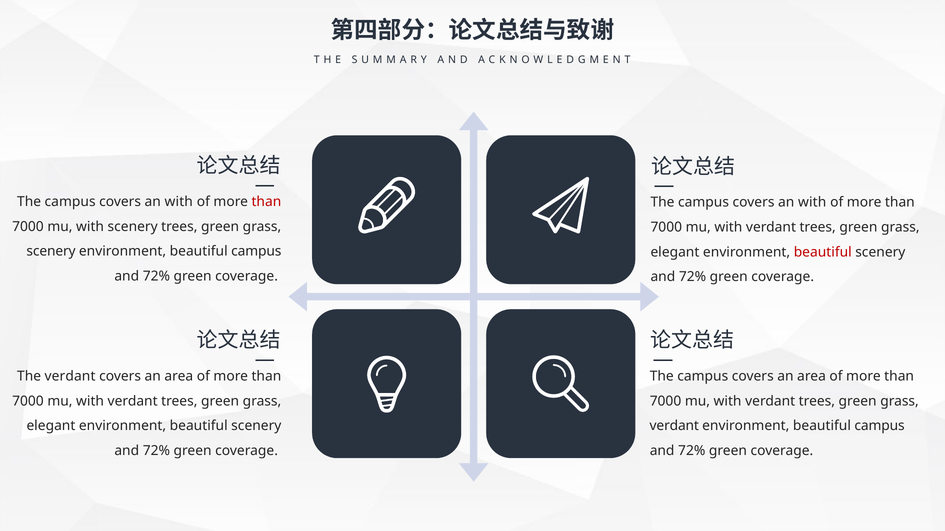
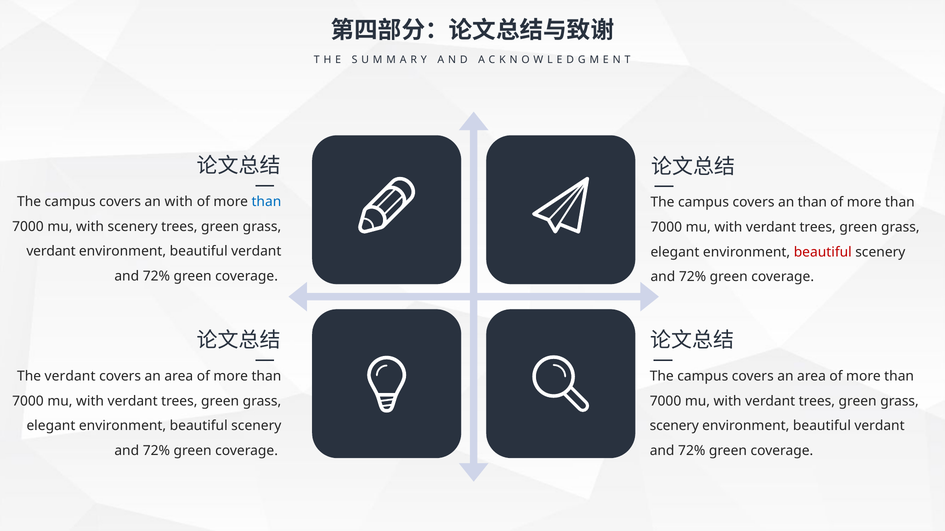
than colour: red -> blue (266, 202)
with: with -> than (812, 203)
scenery: scenery -> verdant (51, 252)
campus: campus -> verdant (256, 252)
verdant: verdant -> scenery (674, 426)
campus: campus -> verdant (880, 426)
